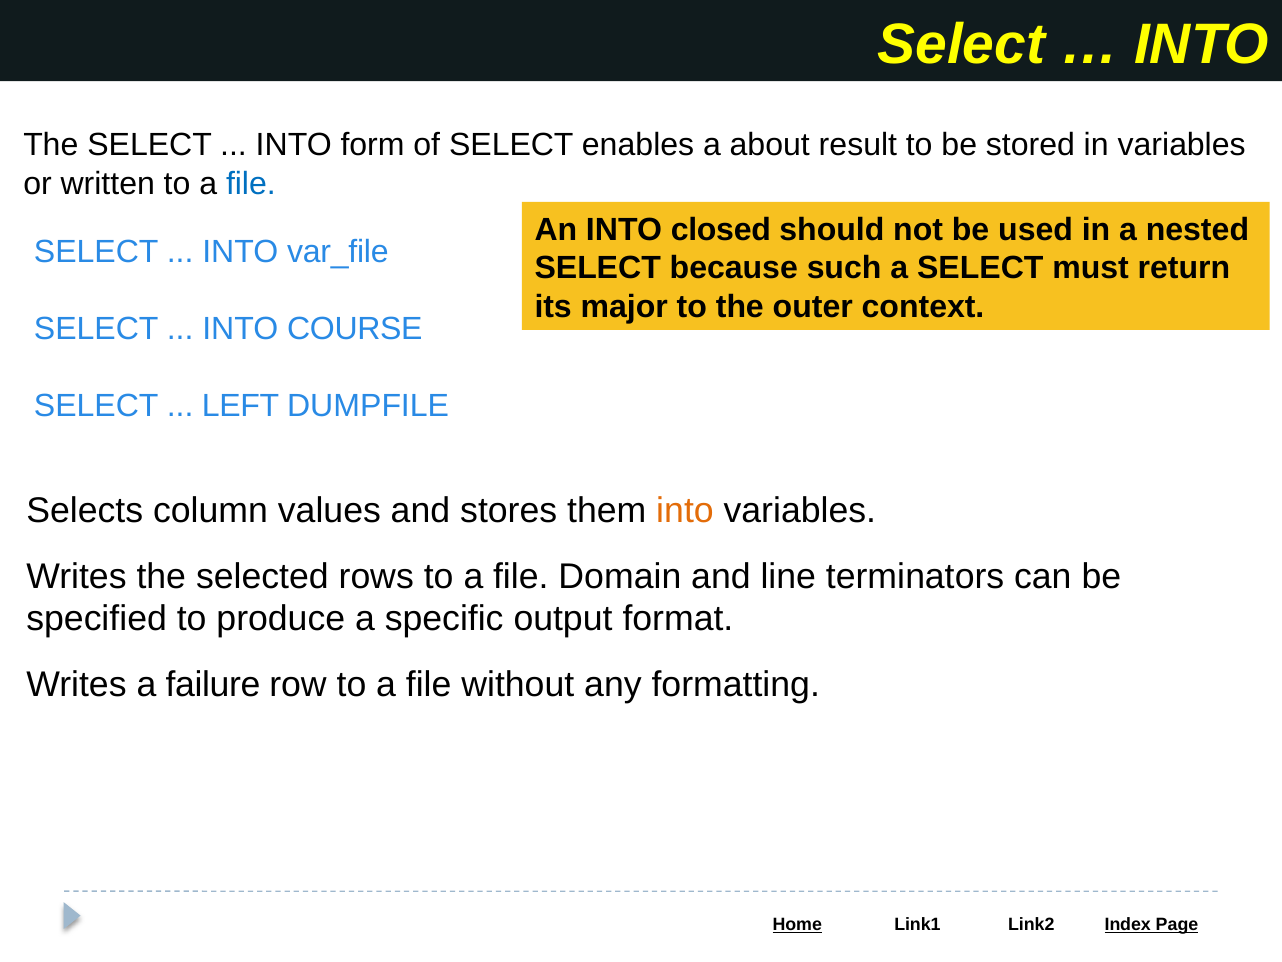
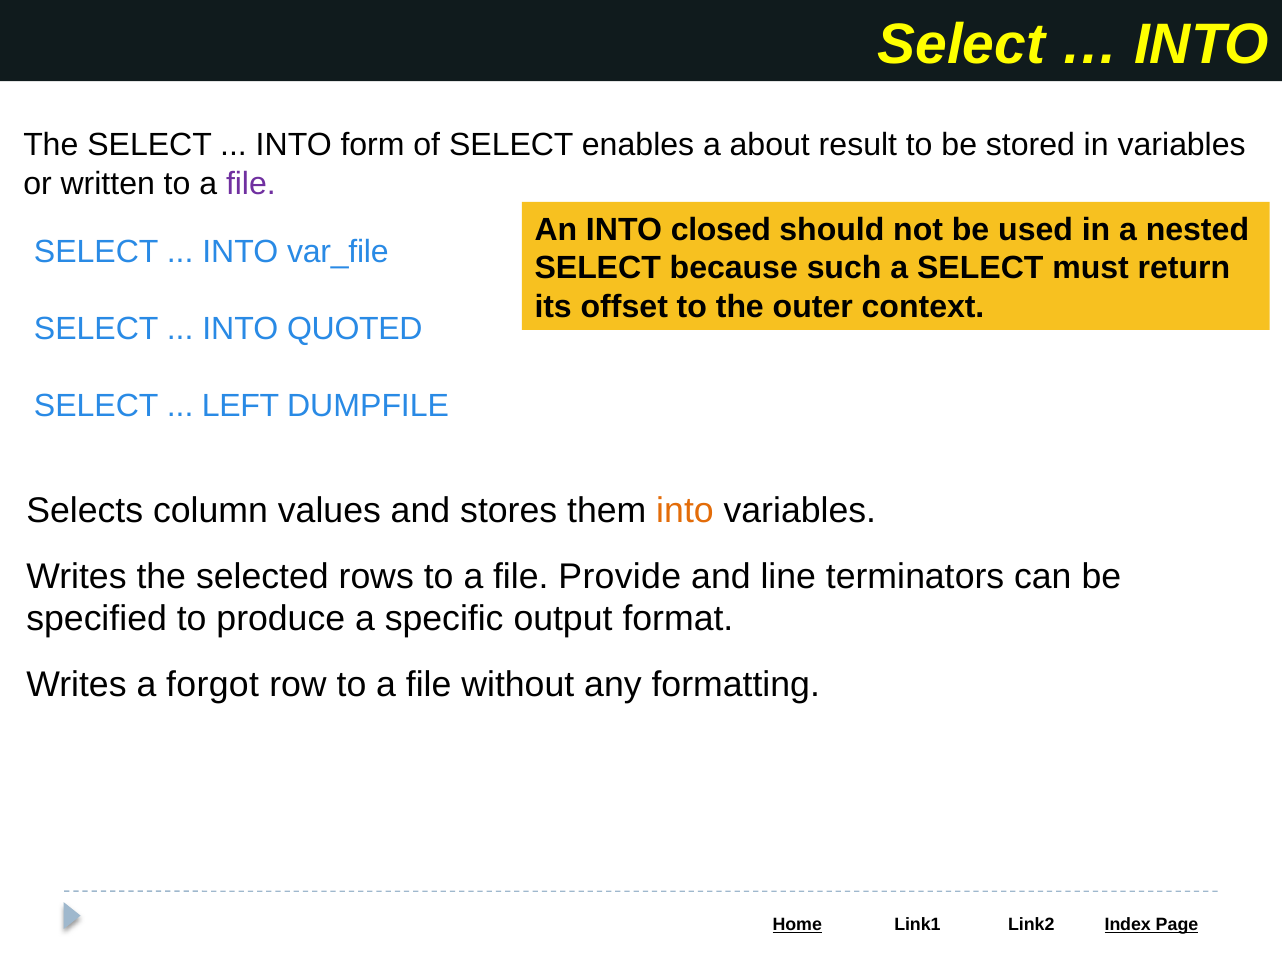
file colour: blue -> purple (251, 184)
major: major -> offset (624, 306)
COURSE: COURSE -> QUOTED (355, 329)
Domain: Domain -> Provide (620, 576)
failure: failure -> forgot (213, 684)
